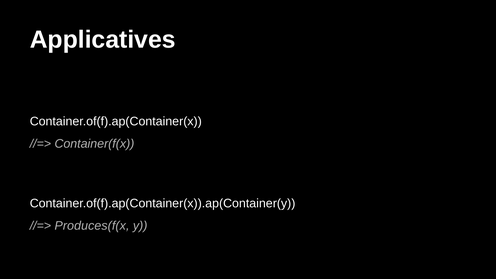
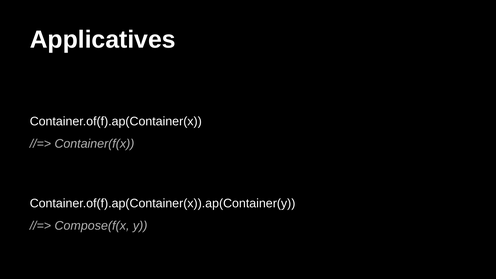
Produces(f(x: Produces(f(x -> Compose(f(x (92, 226)
